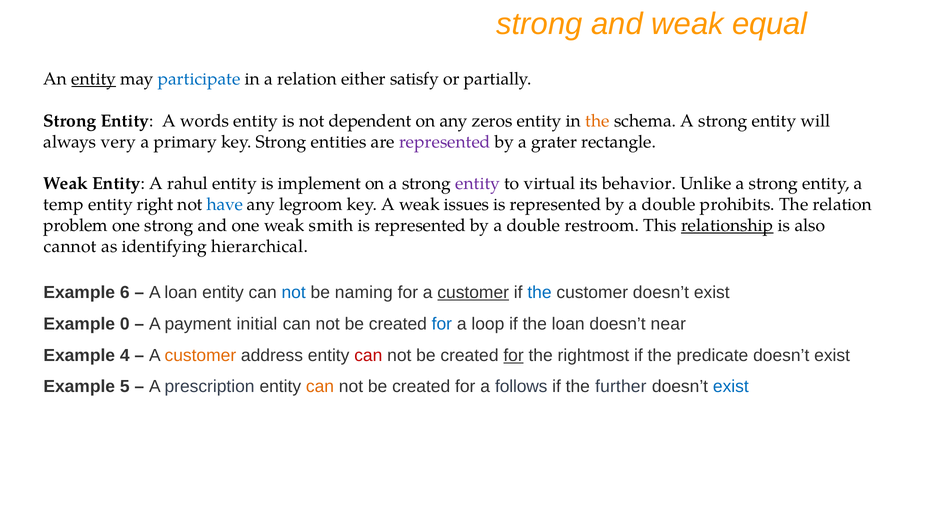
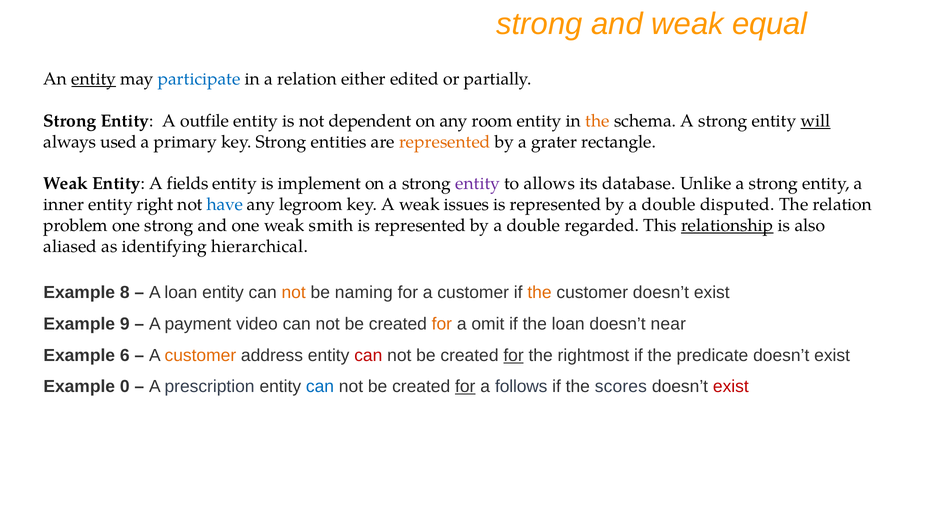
satisfy: satisfy -> edited (414, 79)
words: words -> outfile (205, 121)
zeros: zeros -> room (492, 121)
will underline: none -> present (816, 121)
very: very -> used (119, 142)
represented colour: purple -> orange (445, 142)
rahul: rahul -> fields (188, 184)
virtual: virtual -> allows (549, 184)
behavior: behavior -> database (639, 184)
temp: temp -> inner (64, 205)
prohibits: prohibits -> disputed (737, 205)
restroom: restroom -> regarded (602, 225)
cannot: cannot -> aliased (70, 246)
6: 6 -> 8 (125, 293)
not colour: blue -> orange (294, 293)
customer underline: present -> none (473, 293)
the colour: blue -> orange (540, 293)
0: 0 -> 9 (125, 324)
initial: initial -> video (257, 324)
for colour: blue -> orange (442, 324)
loop: loop -> omit (488, 324)
4: 4 -> 6 (125, 355)
5: 5 -> 0 (125, 387)
can colour: orange -> blue (320, 387)
for underline: none -> present (465, 387)
further: further -> scores (621, 387)
exist colour: blue -> red (731, 387)
